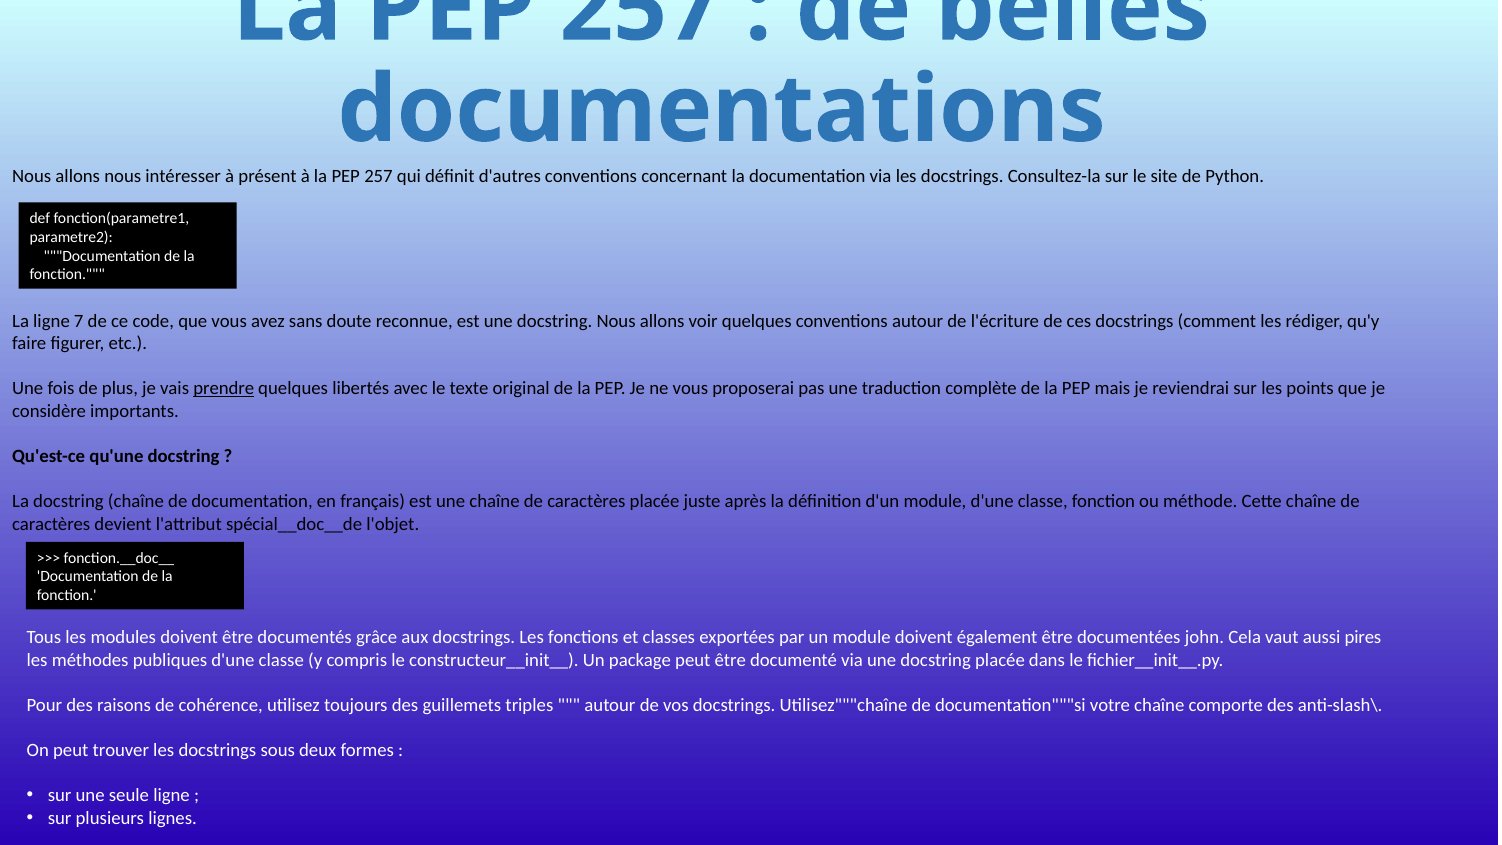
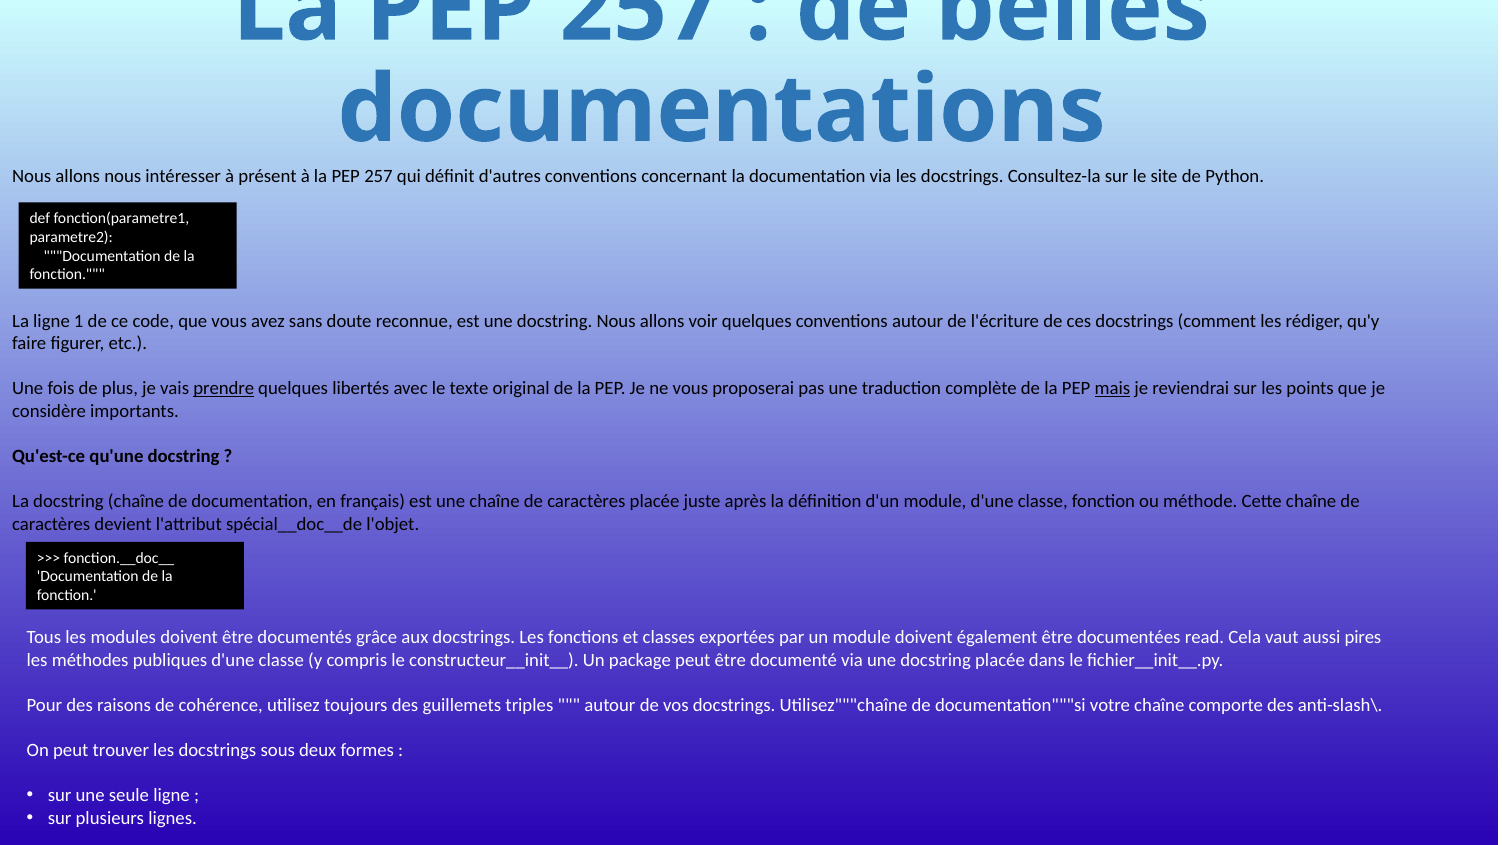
7: 7 -> 1 (79, 321)
mais underline: none -> present (1112, 389)
john: john -> read (1205, 638)
